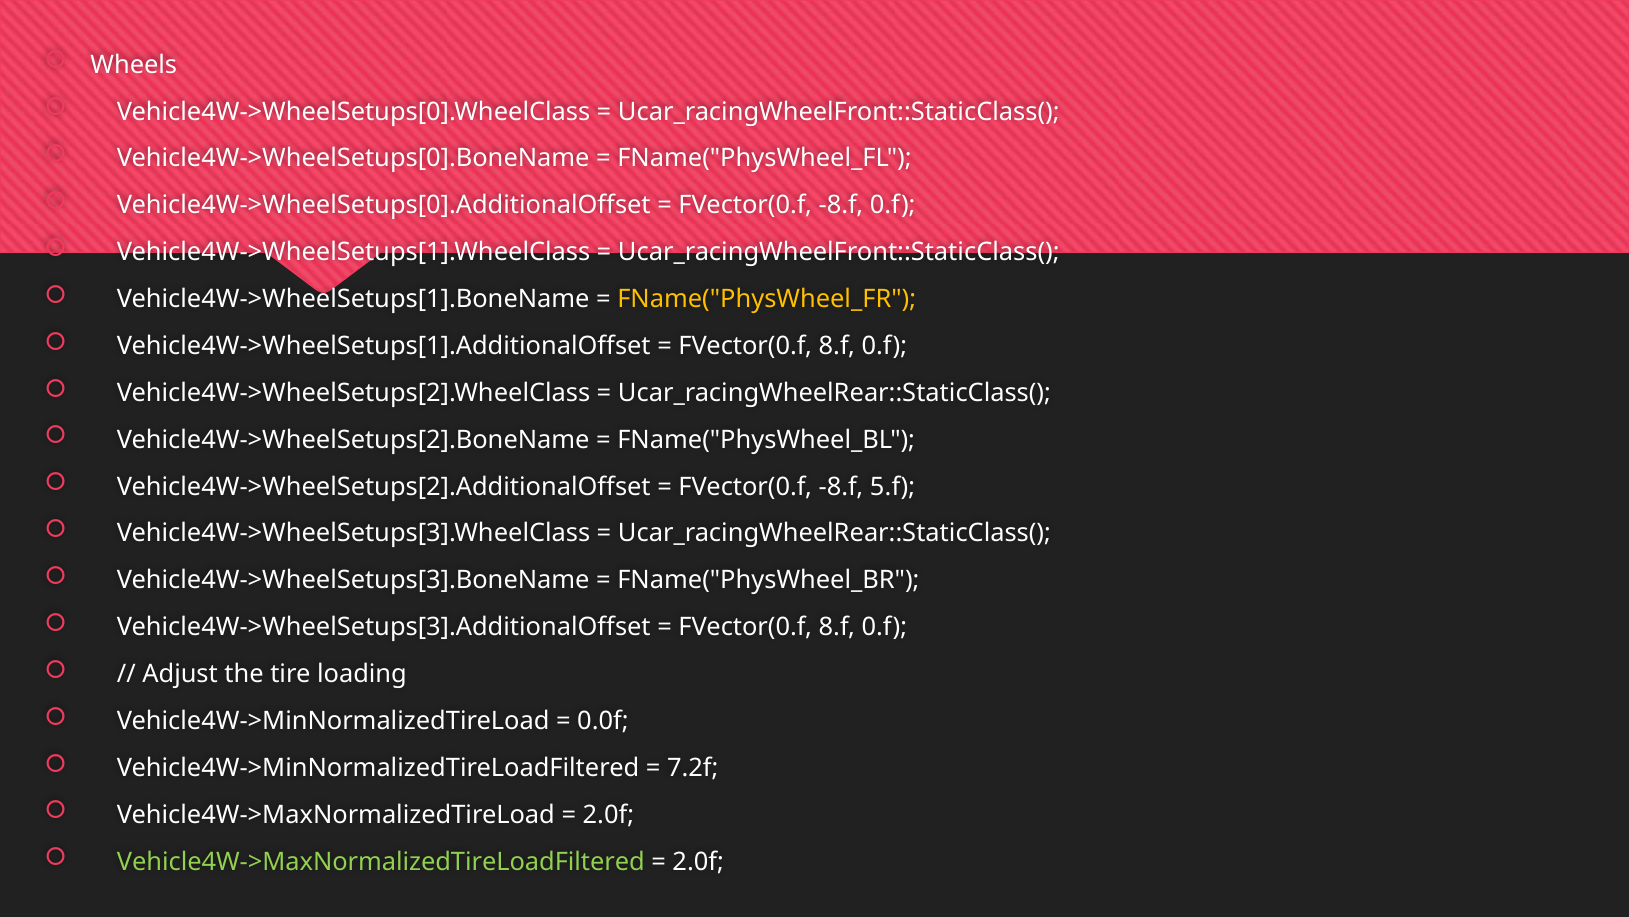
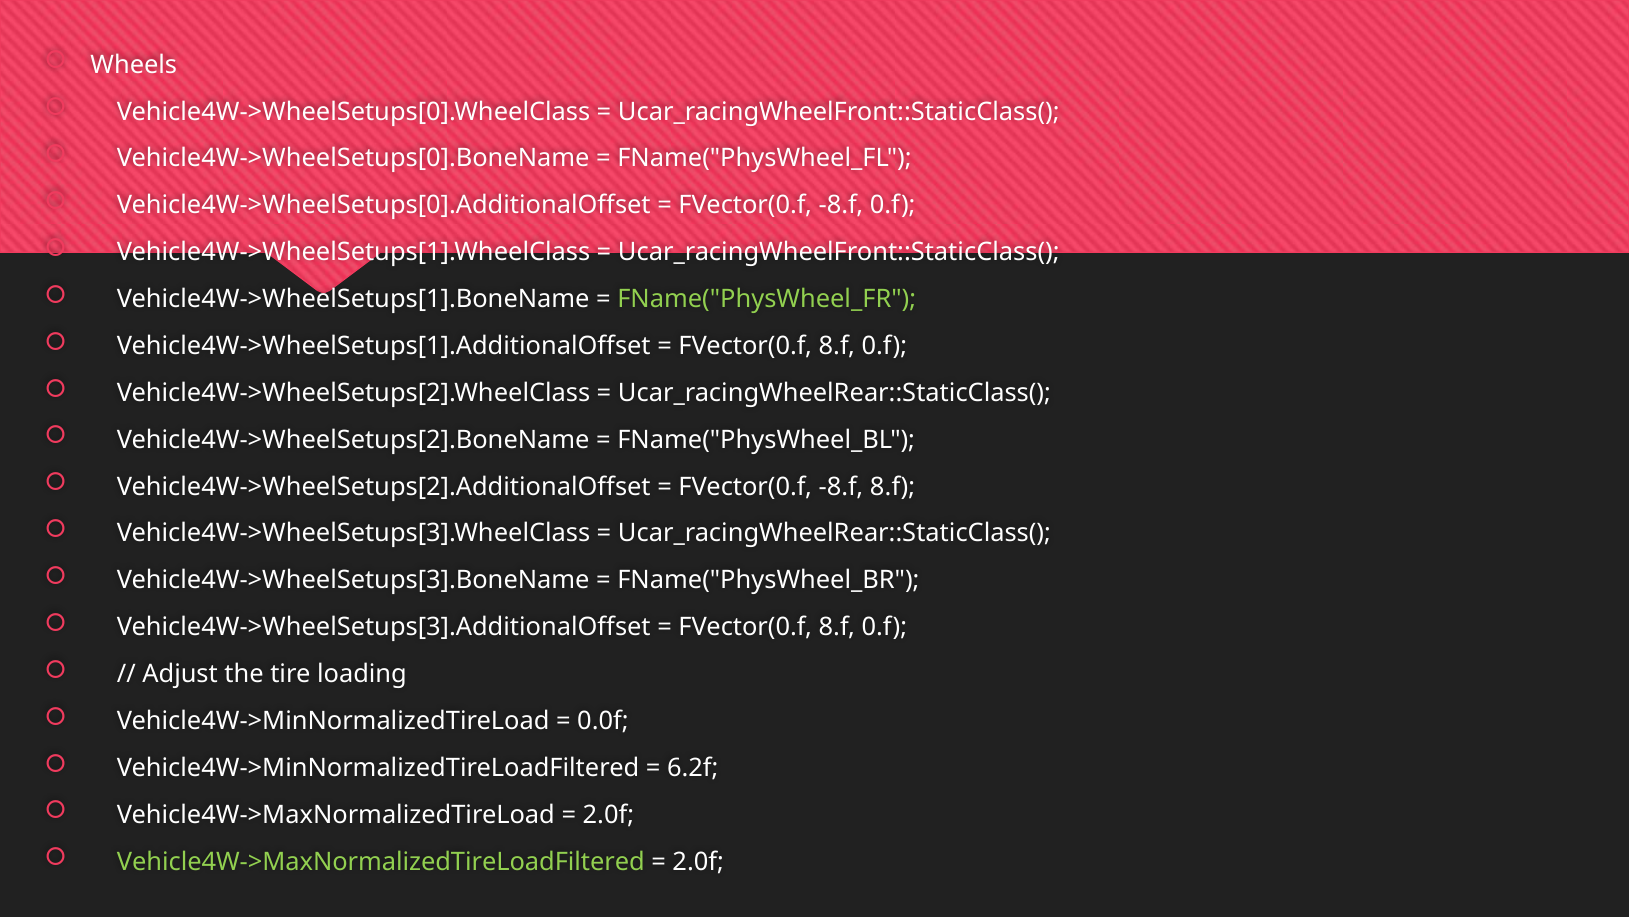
FName("PhysWheel_FR colour: yellow -> light green (767, 299)
-8.f 5.f: 5.f -> 8.f (893, 486)
7.2f: 7.2f -> 6.2f (693, 767)
